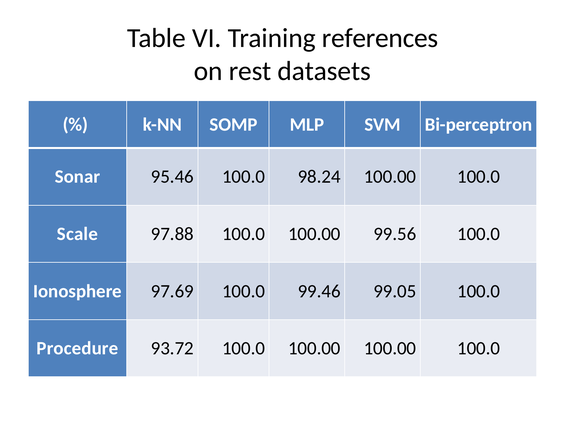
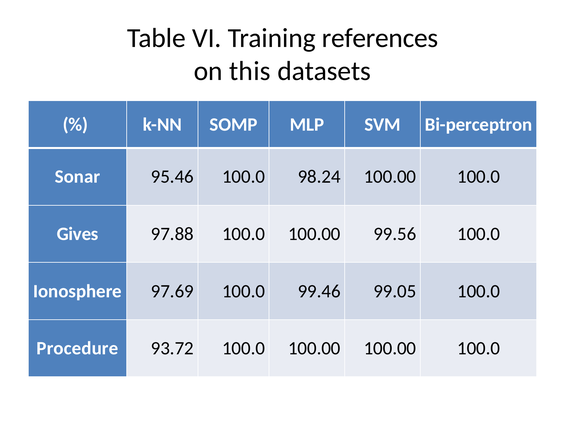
rest: rest -> this (250, 71)
Scale: Scale -> Gives (78, 234)
